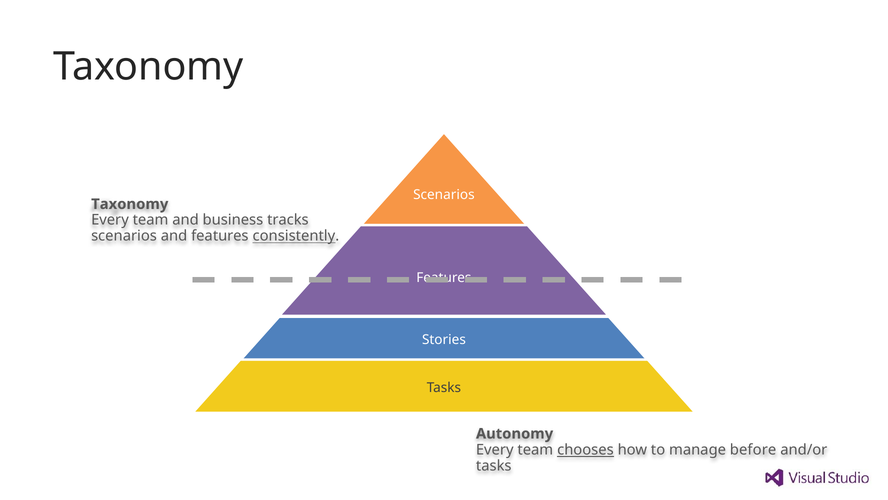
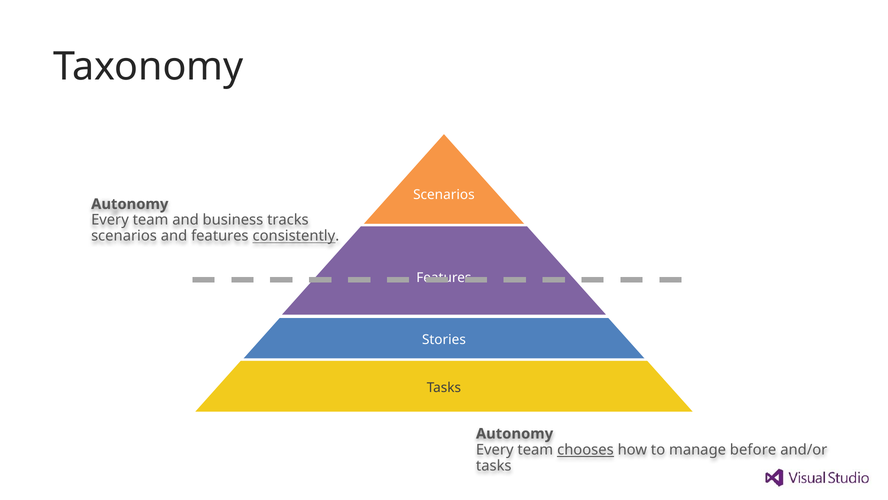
Taxonomy: Taxonomy -> Autonomy (130, 204)
